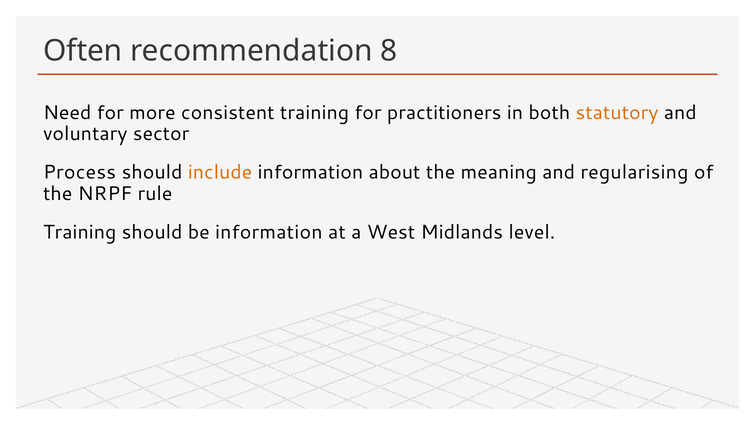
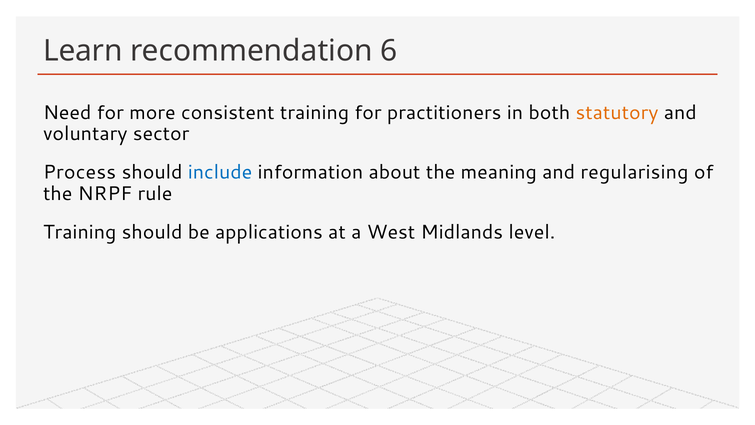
Often: Often -> Learn (83, 51)
8: 8 -> 6 (389, 51)
include colour: orange -> blue (220, 172)
be information: information -> applications (269, 232)
